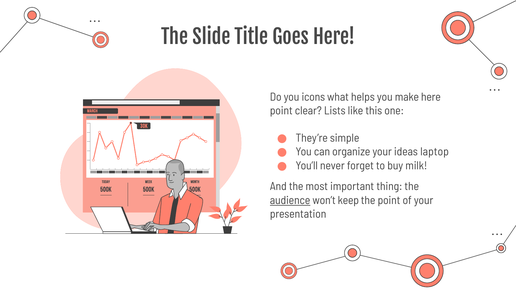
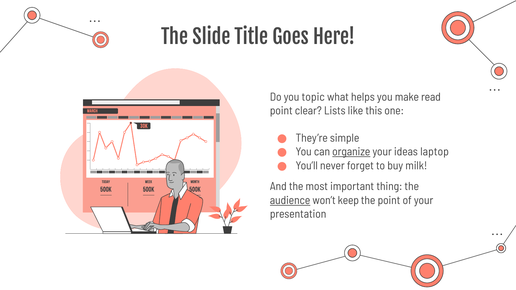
icons: icons -> topic (313, 97)
make here: here -> read (431, 97)
organize underline: none -> present (351, 152)
